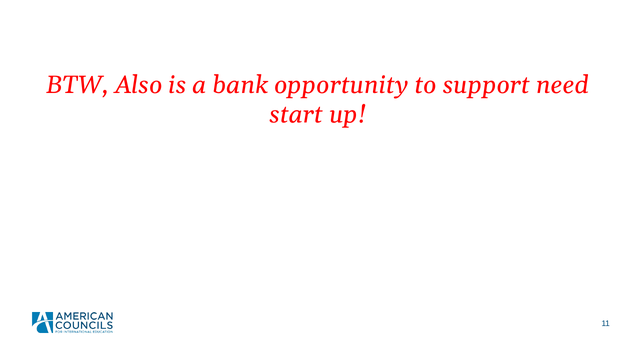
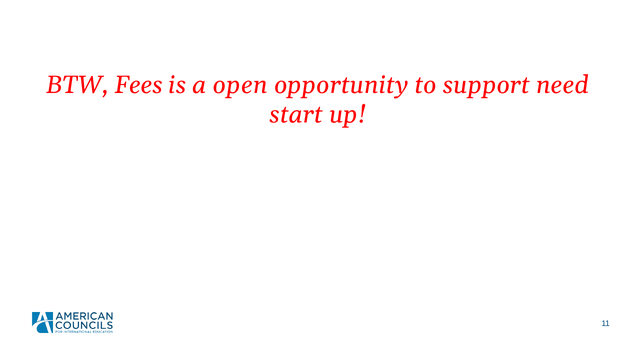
Also: Also -> Fees (139, 85)
bank: bank -> open (240, 85)
